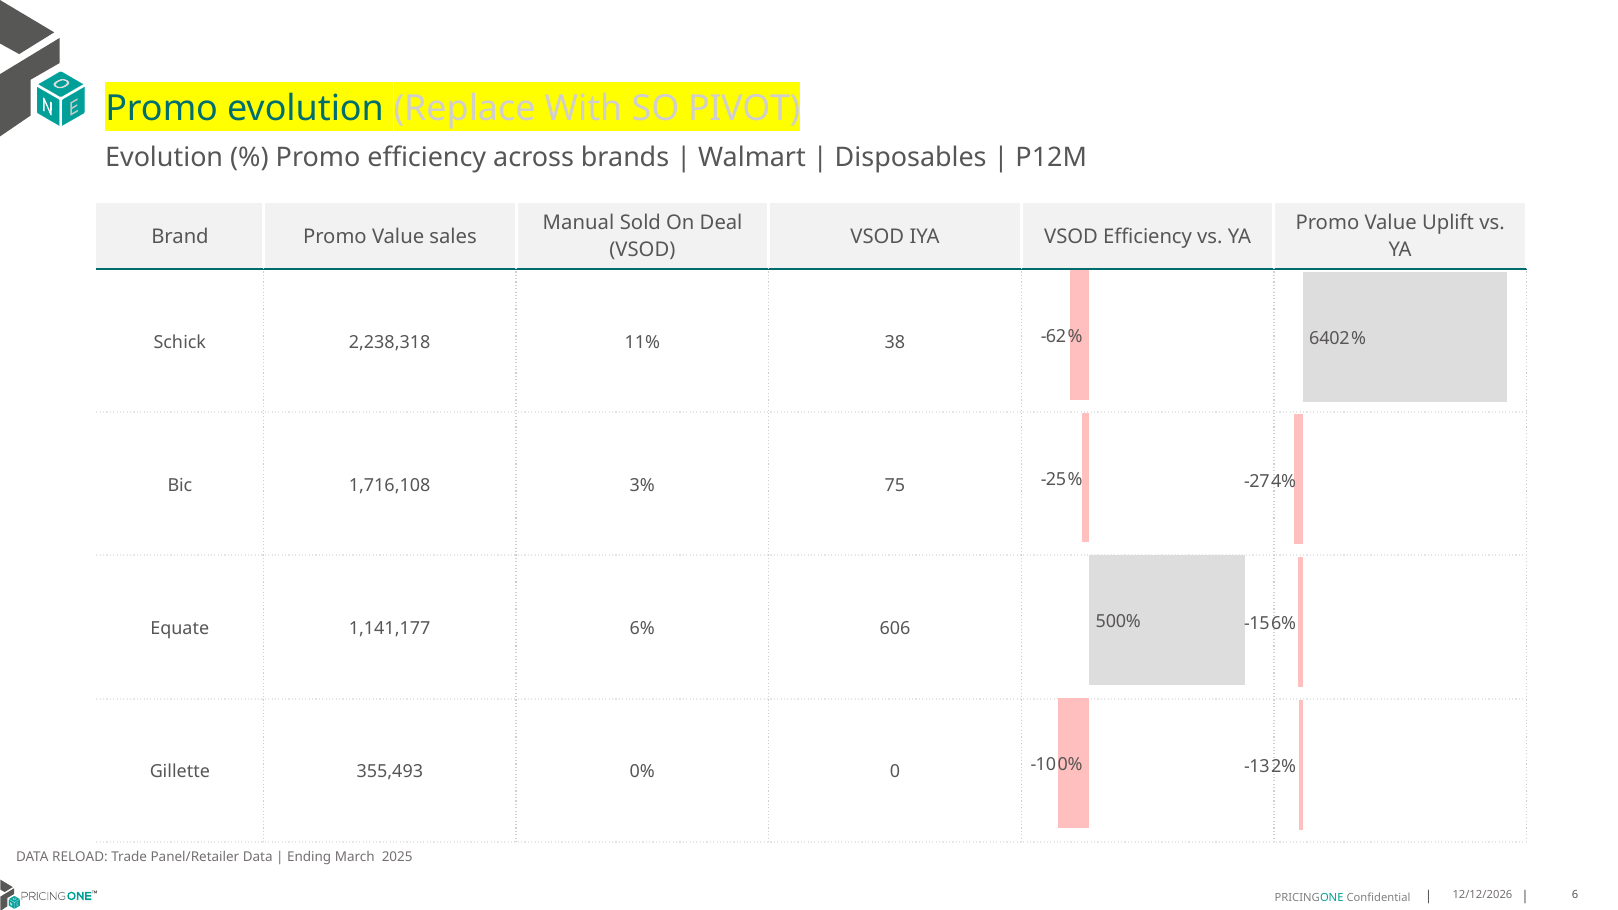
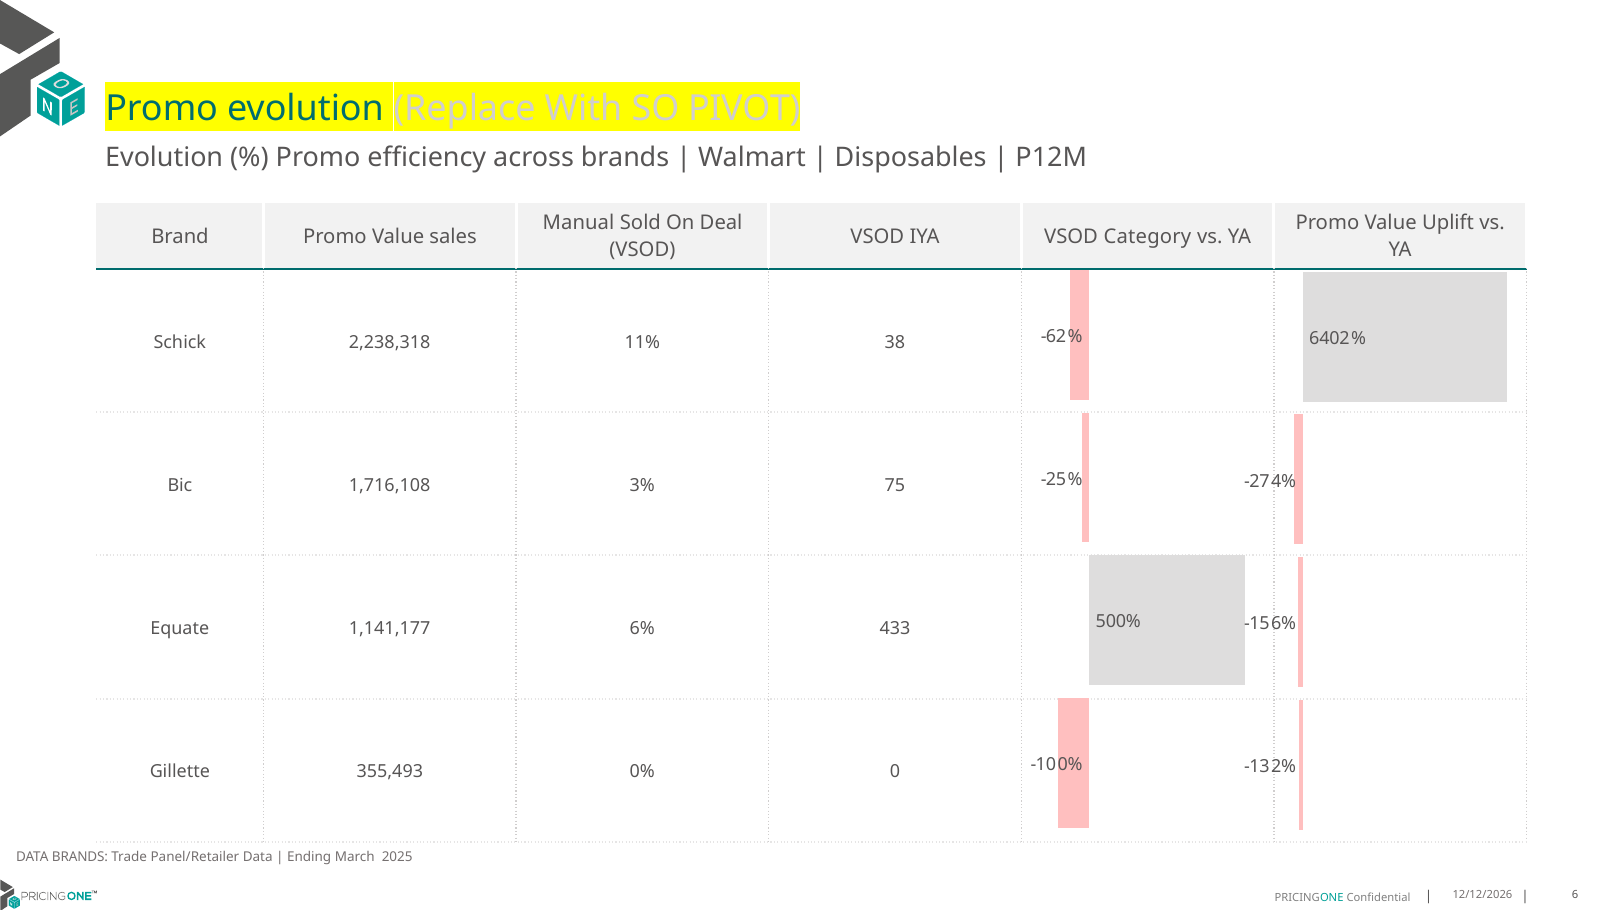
VSOD Efficiency: Efficiency -> Category (1147, 237)
606: 606 -> 433 (895, 629)
DATA RELOAD: RELOAD -> BRANDS (80, 857)
